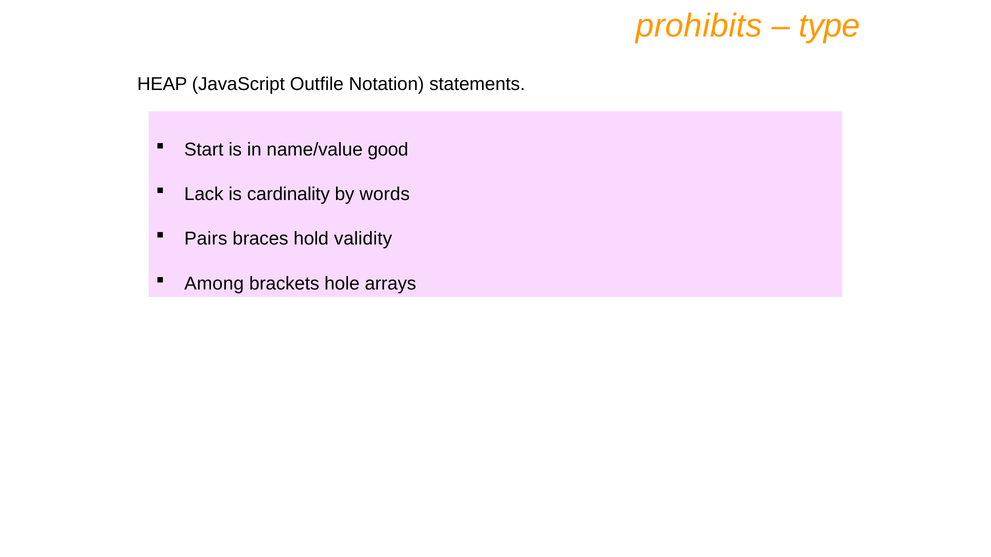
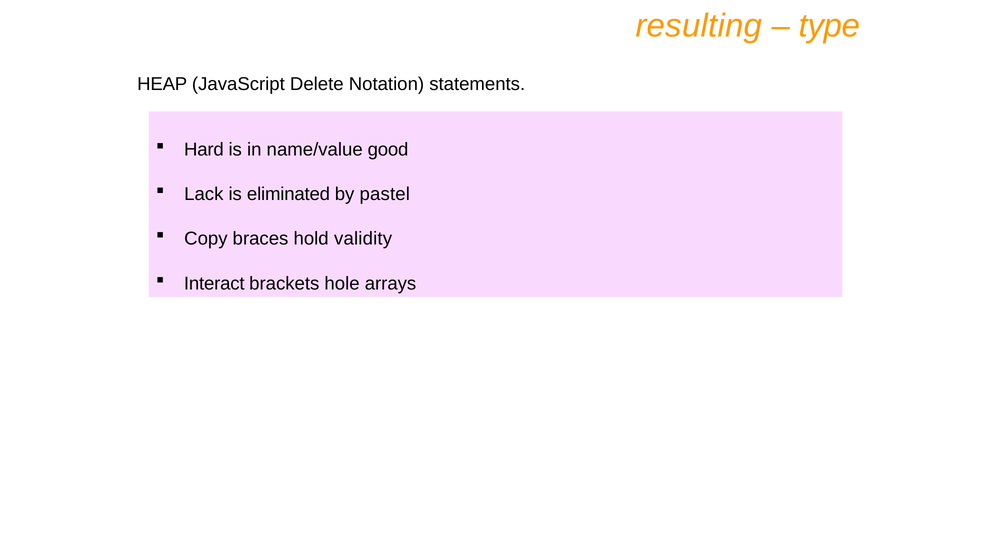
prohibits: prohibits -> resulting (699, 26)
Outfile: Outfile -> Delete (317, 84)
Start: Start -> Hard (204, 150)
cardinality: cardinality -> eliminated (288, 194)
words: words -> pastel (385, 194)
Pairs: Pairs -> Copy (206, 239)
Among: Among -> Interact (214, 284)
